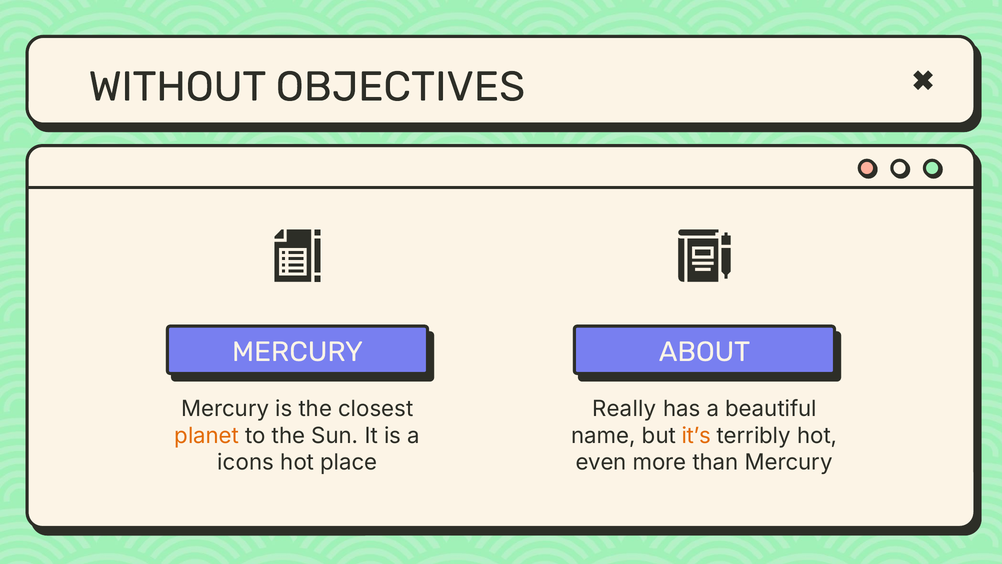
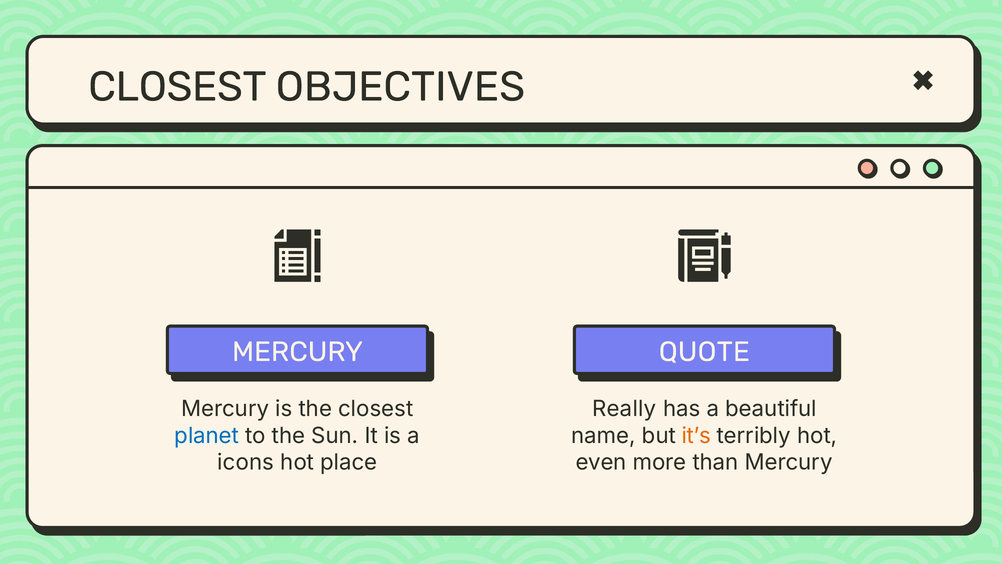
WITHOUT: WITHOUT -> CLOSEST (177, 87)
ABOUT: ABOUT -> QUOTE (704, 352)
planet colour: orange -> blue (207, 435)
